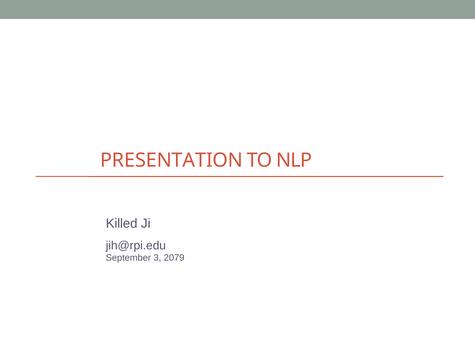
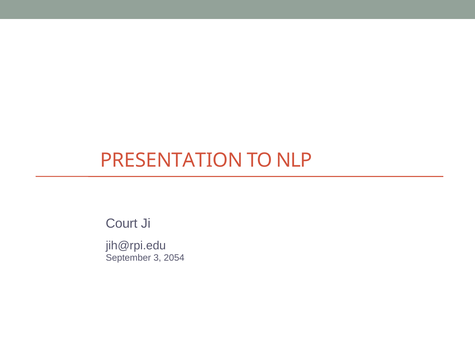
Killed: Killed -> Court (122, 224)
2079: 2079 -> 2054 (174, 258)
